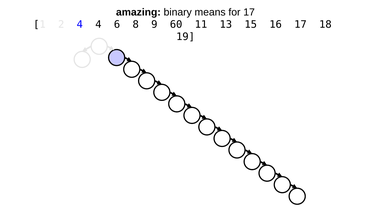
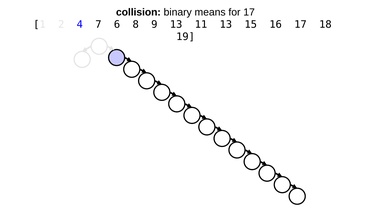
amazing: amazing -> collision (138, 12)
4 4: 4 -> 7 (98, 25)
9 60: 60 -> 13 (176, 25)
